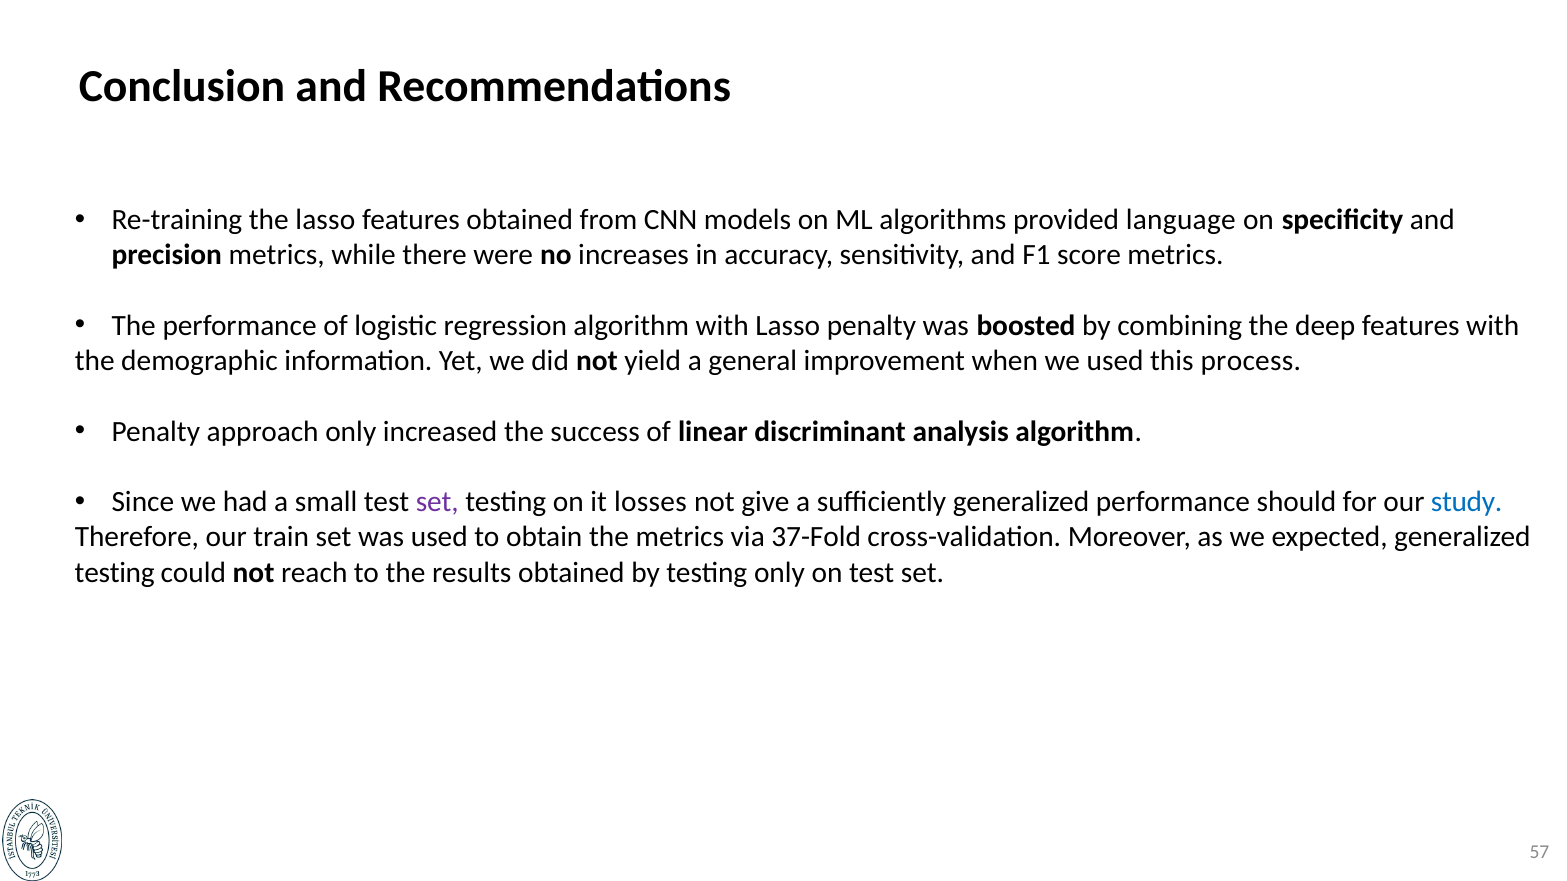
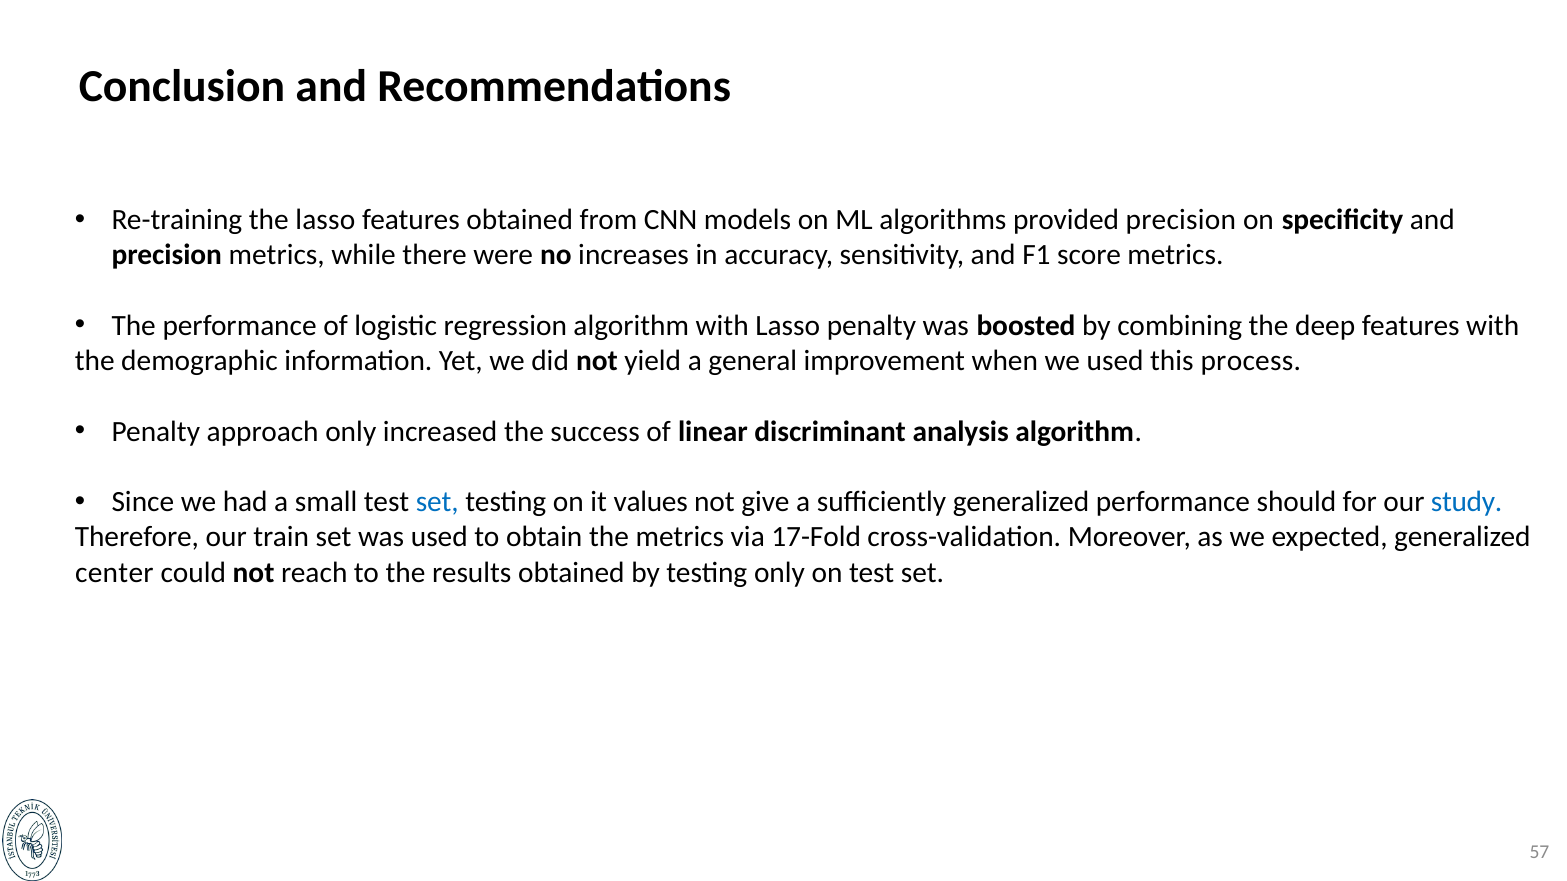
provided language: language -> precision (1181, 220)
set colour: purple -> blue (437, 502)
losses: losses -> values (651, 502)
37-Fold: 37-Fold -> 17-Fold (816, 537)
testing: testing -> center (114, 573)
